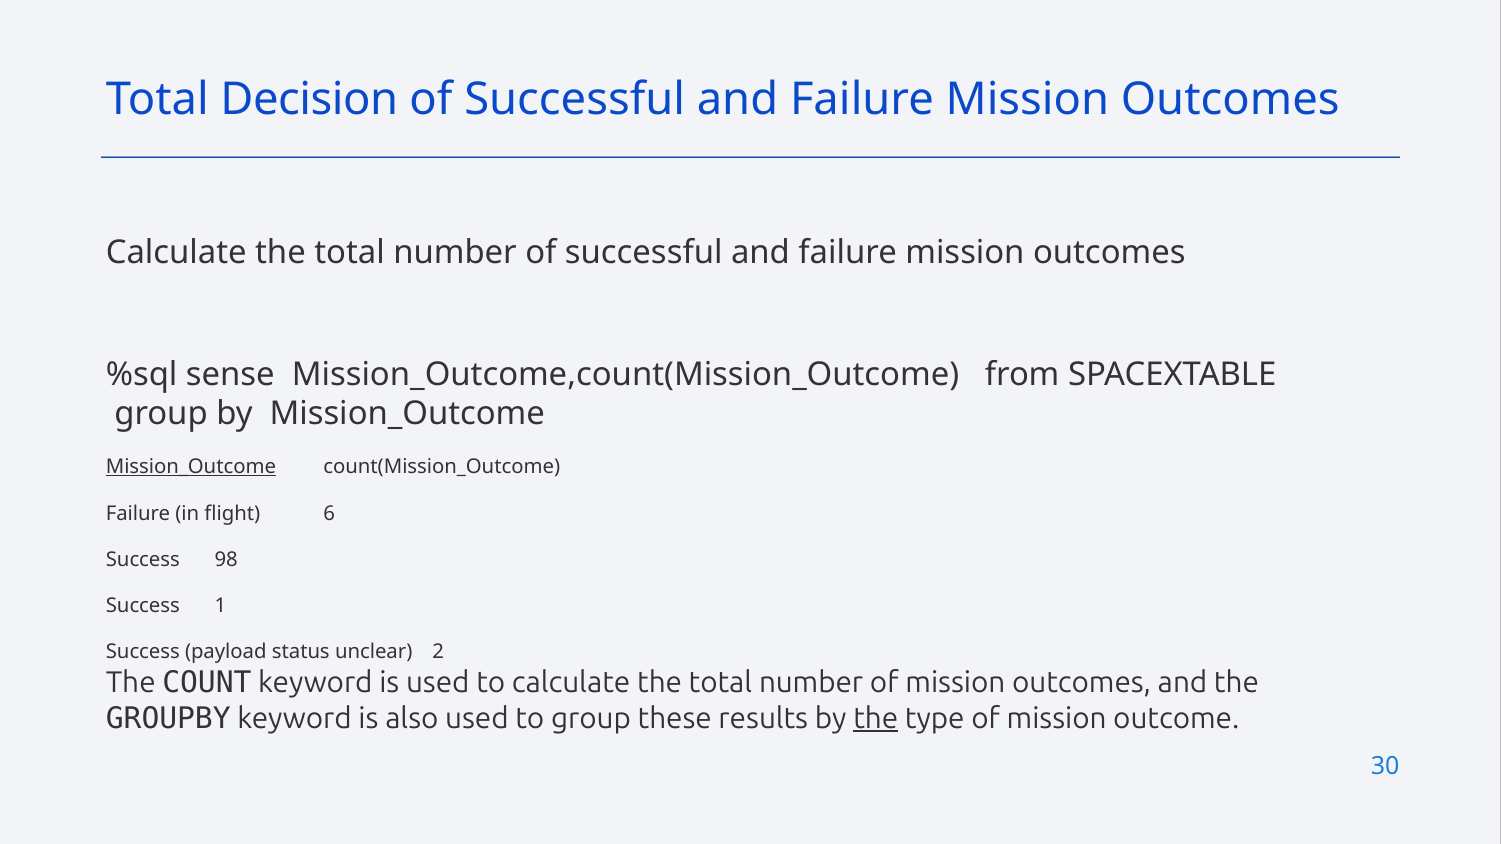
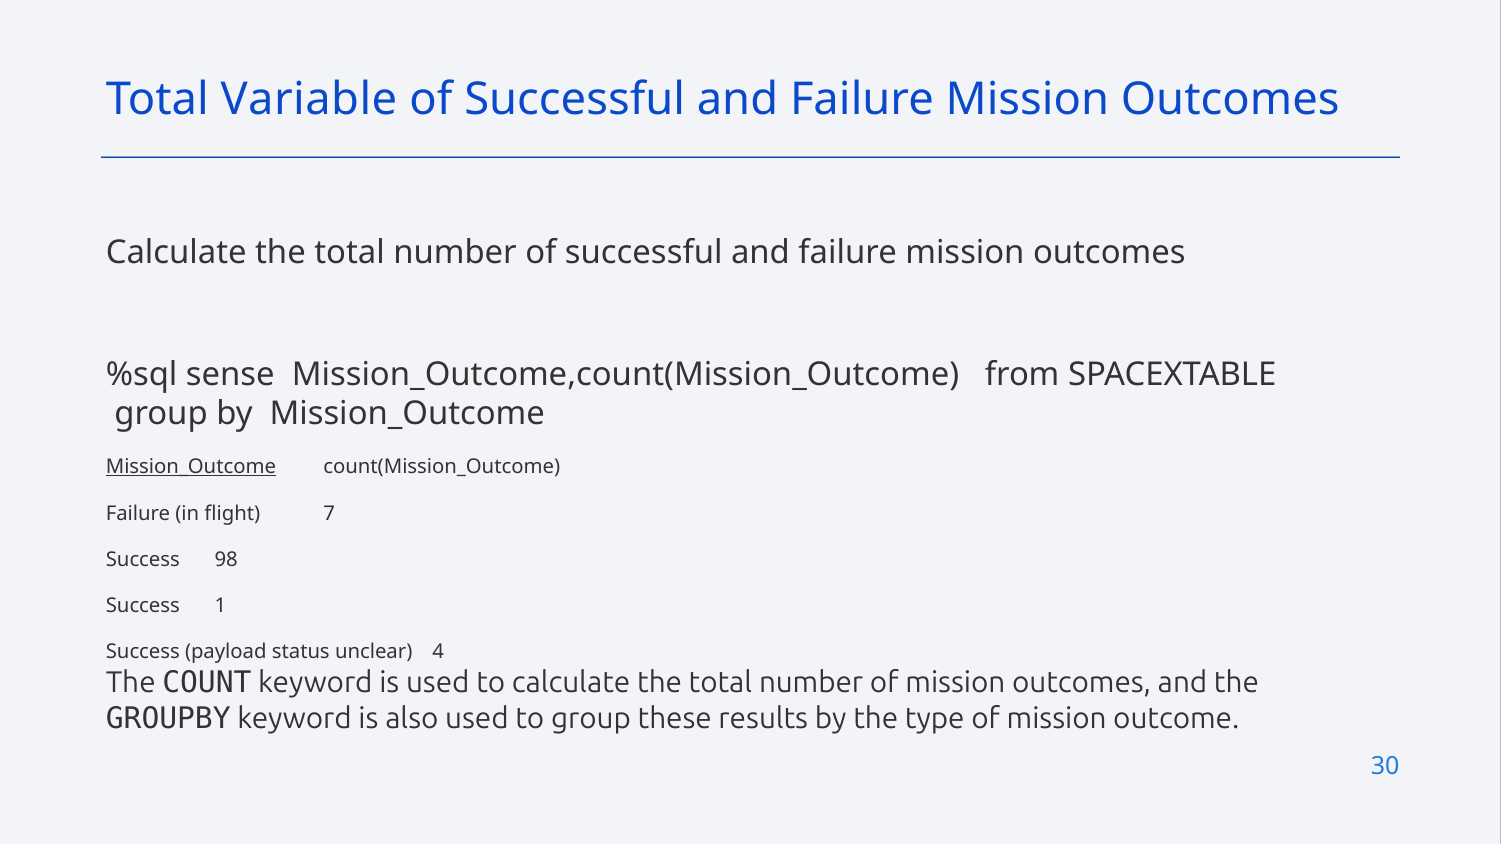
Decision: Decision -> Variable (309, 100)
6: 6 -> 7 (329, 514)
2: 2 -> 4 (438, 652)
the underline: present -> none (876, 719)
